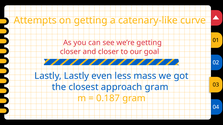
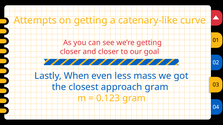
Lastly Lastly: Lastly -> When (77, 76)
0.187: 0.187 -> 0.123 (108, 98)
